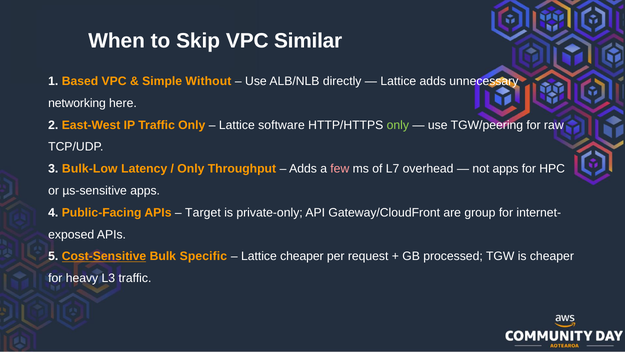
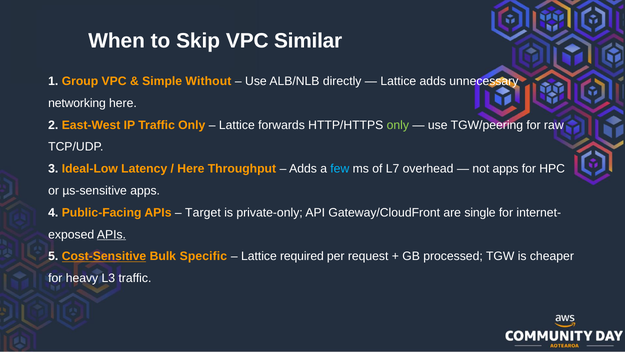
Based: Based -> Group (80, 81)
software: software -> forwards (281, 125)
Bulk-Low: Bulk-Low -> Ideal-Low (90, 169)
Only: Only -> Here (191, 169)
few colour: pink -> light blue (340, 169)
group: group -> single (480, 212)
APIs underline: none -> present (111, 234)
Lattice cheaper: cheaper -> required (302, 256)
